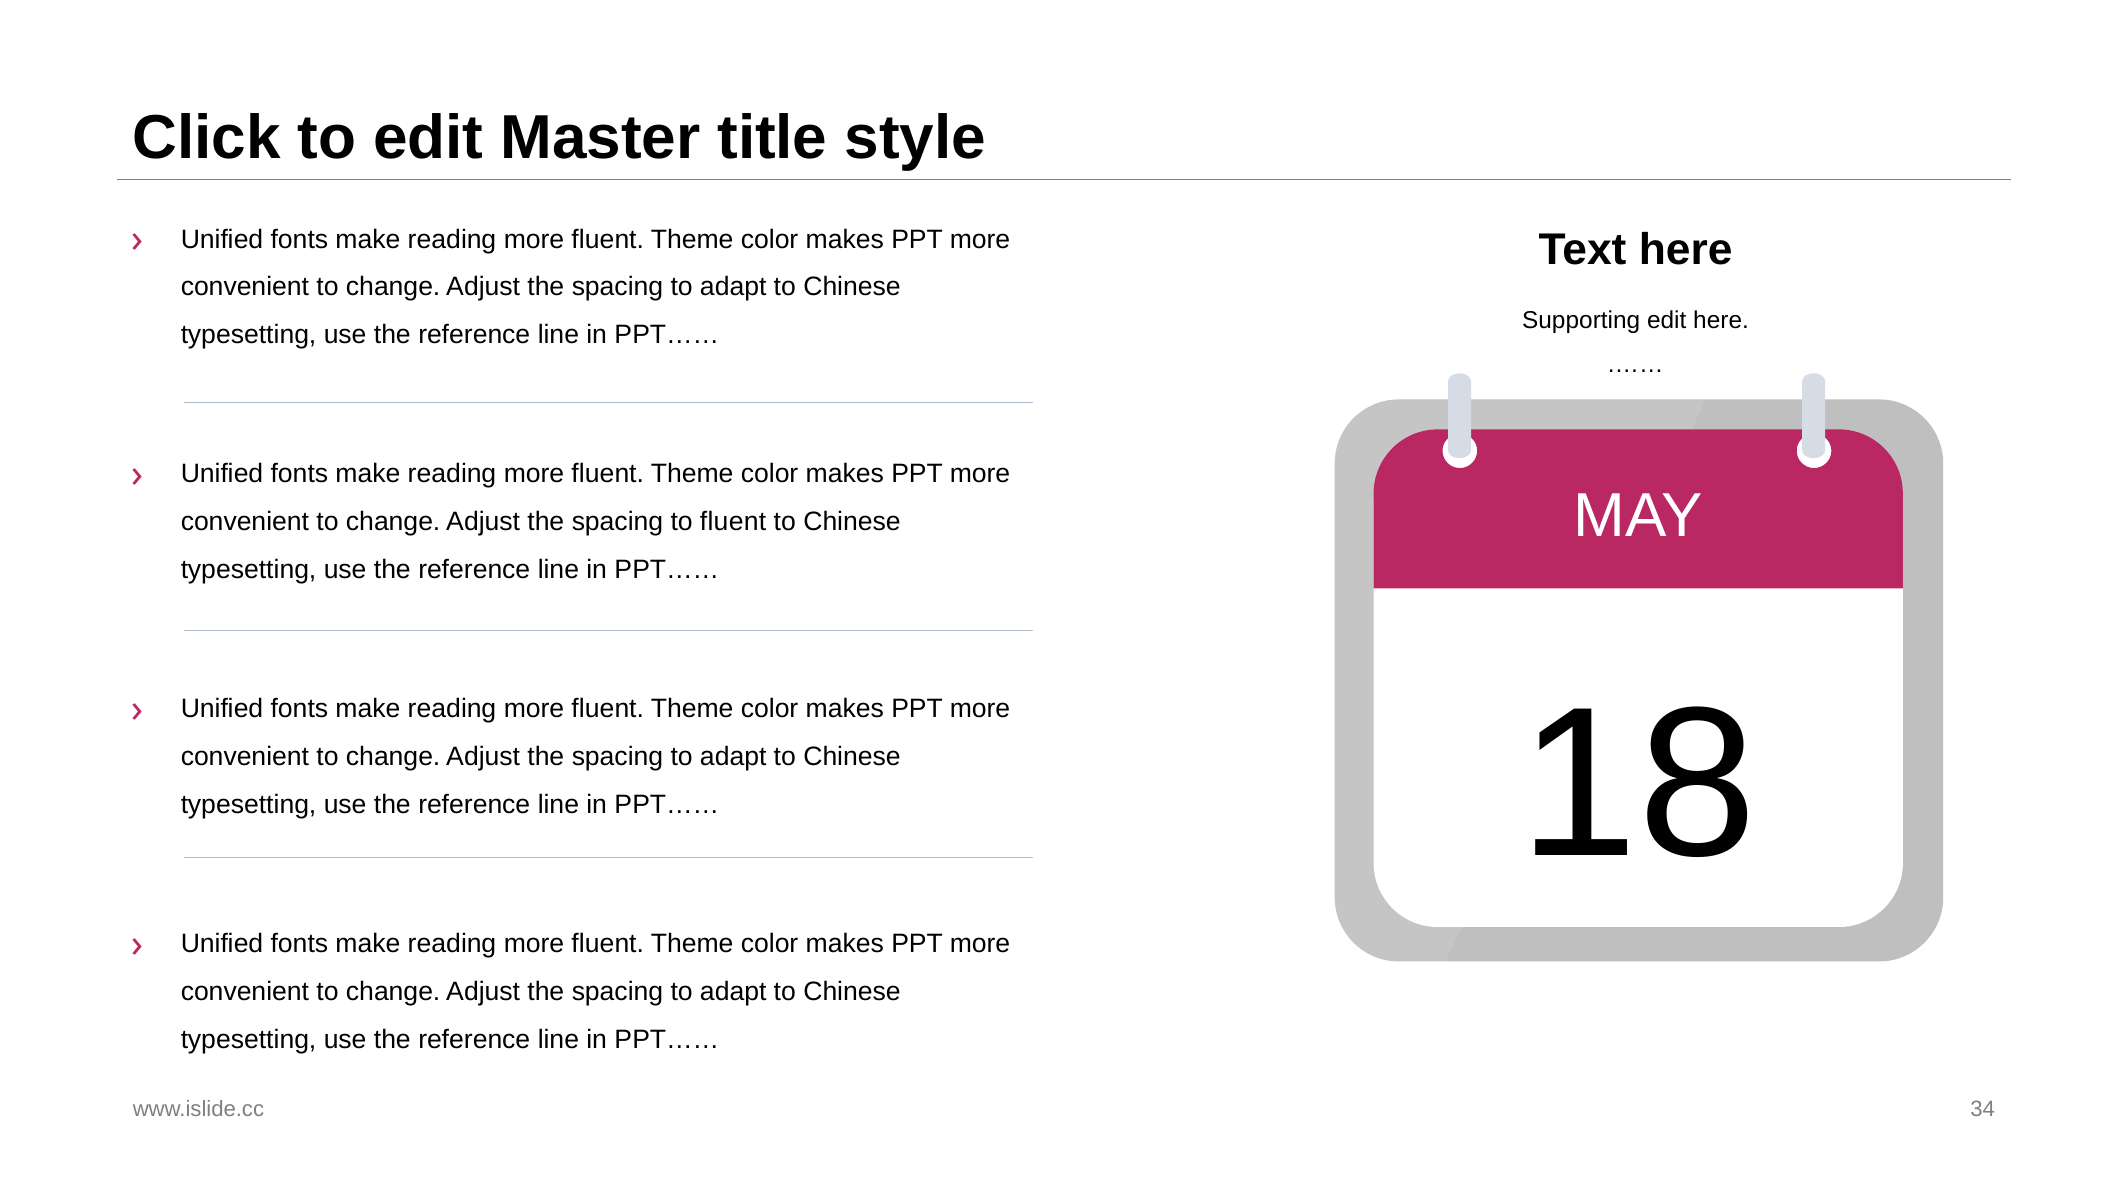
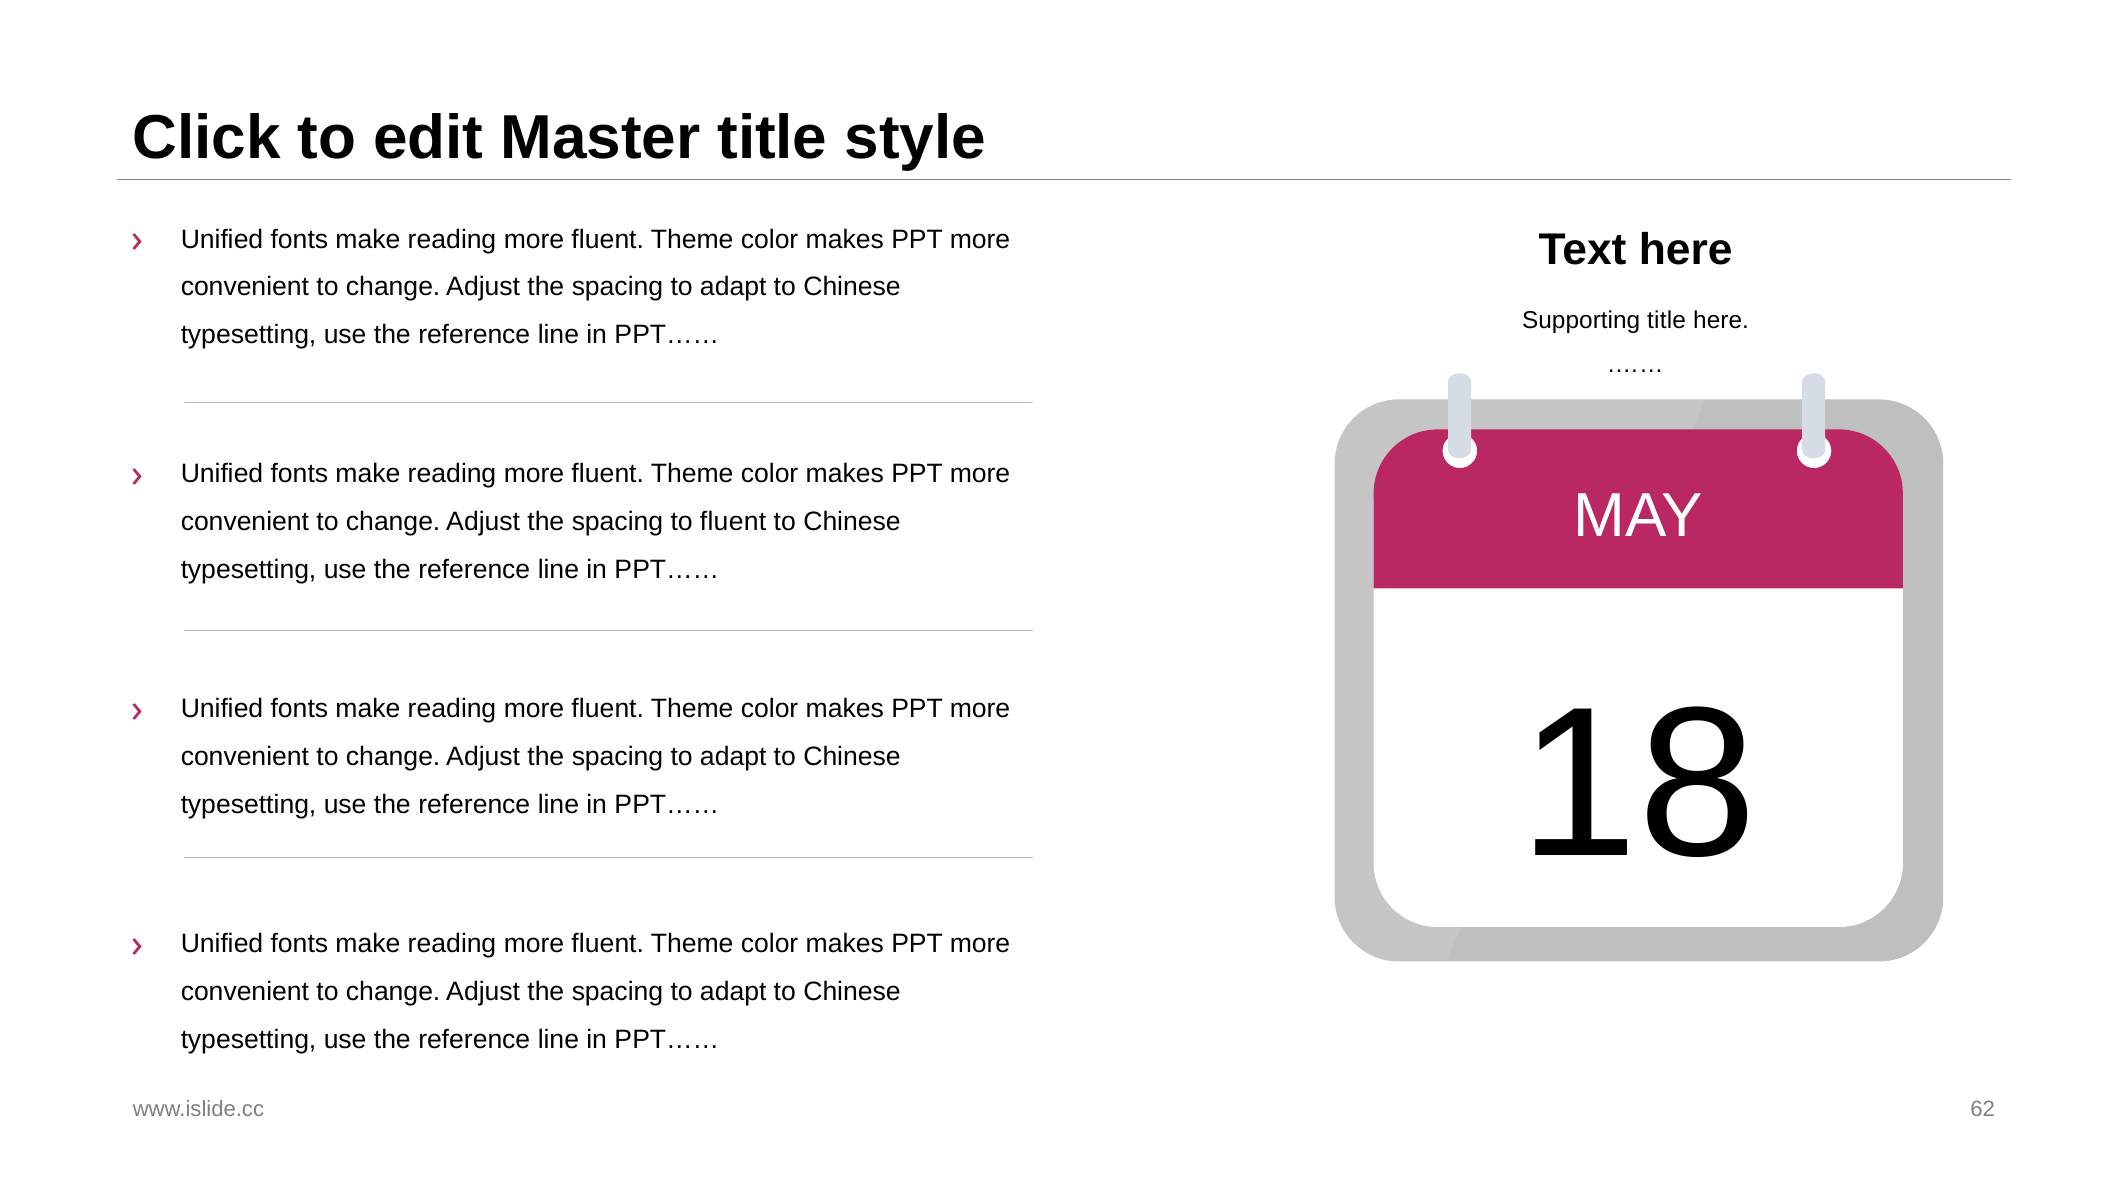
Supporting edit: edit -> title (1667, 321)
34: 34 -> 62 (1983, 1109)
